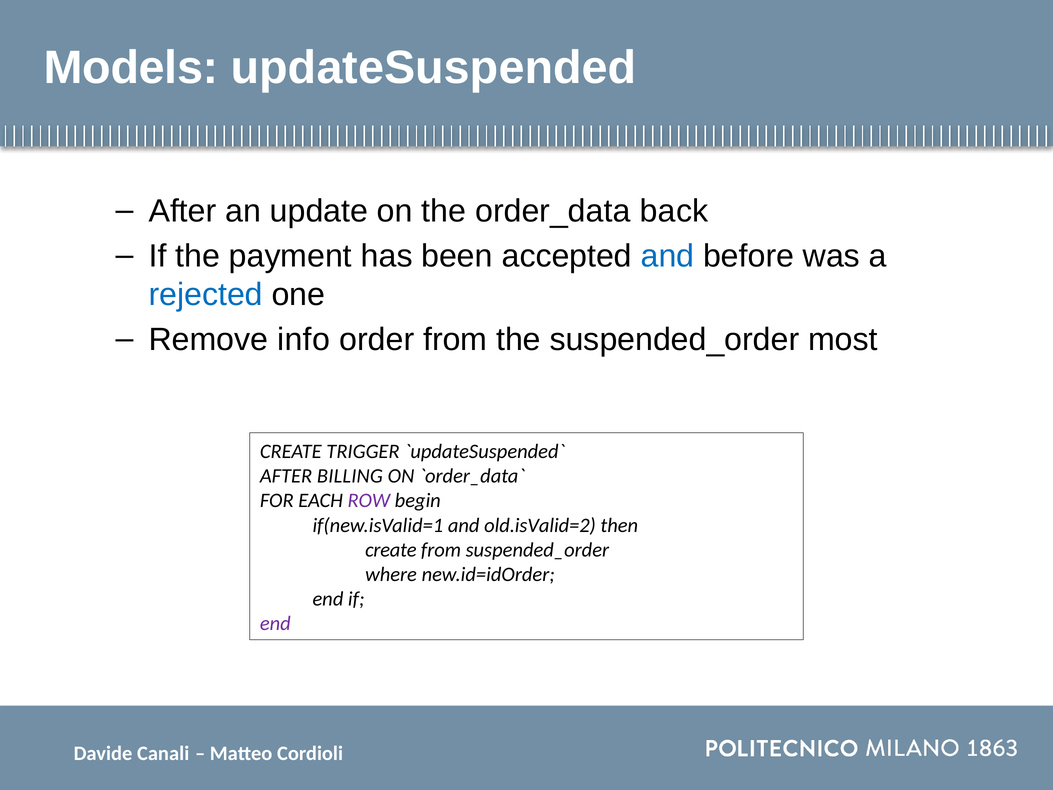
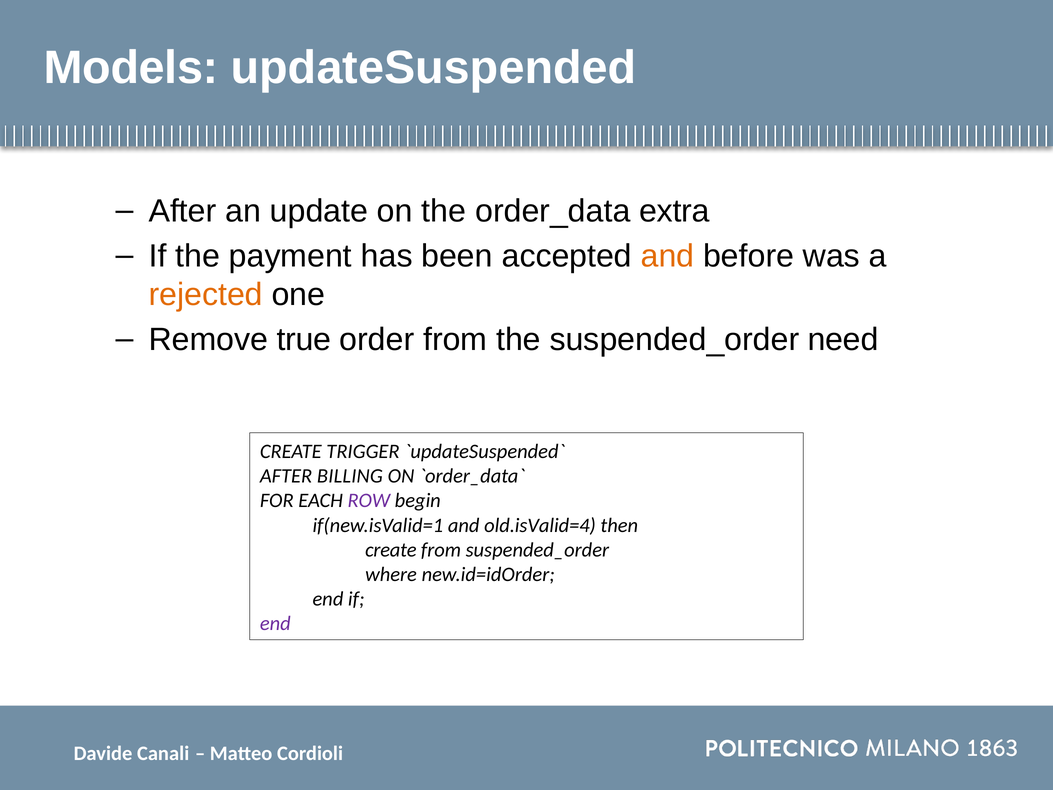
back: back -> extra (674, 211)
and colour: blue -> orange (667, 256)
rejected colour: blue -> orange (206, 295)
info: info -> true (304, 340)
most: most -> need (843, 340)
old.isValid=2: old.isValid=2 -> old.isValid=4 (540, 525)
